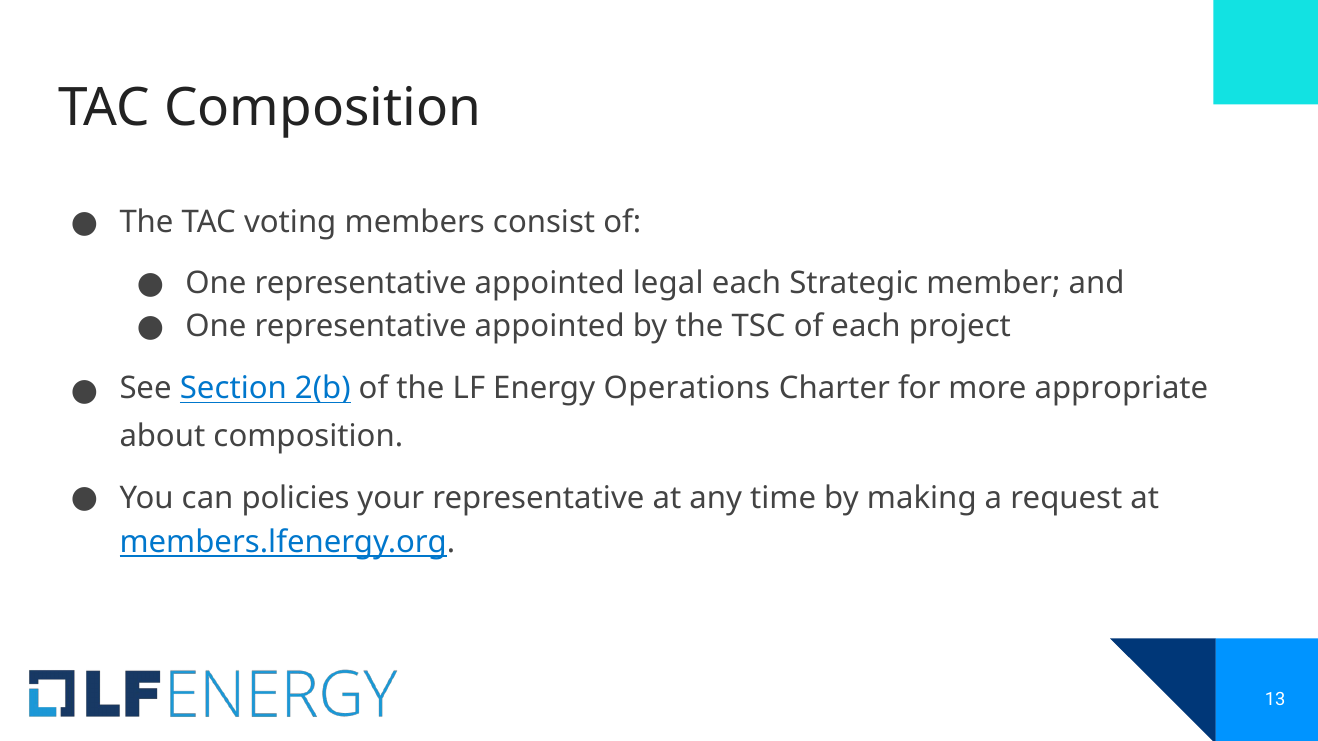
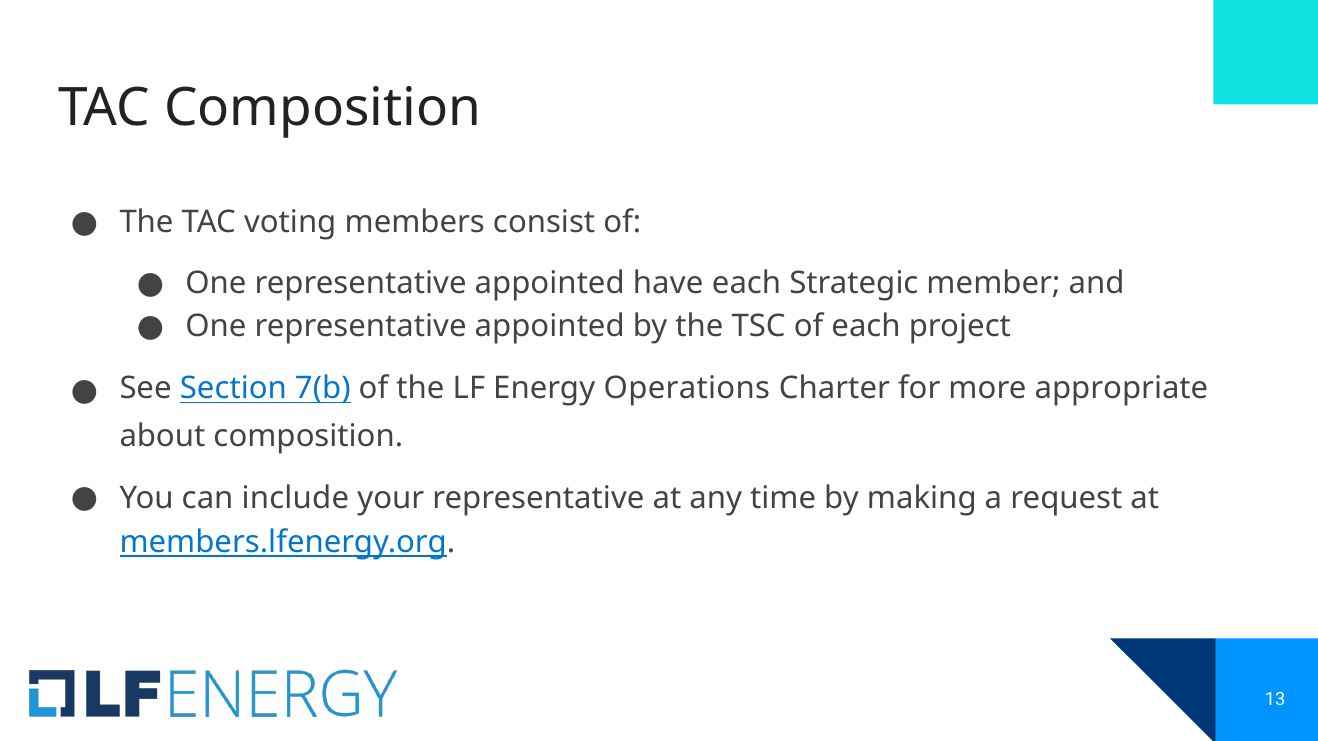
legal: legal -> have (668, 284)
2(b: 2(b -> 7(b (323, 389)
policies: policies -> include (295, 498)
